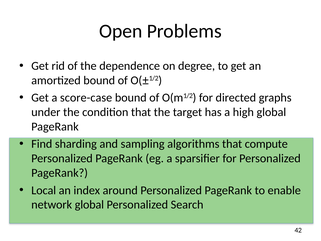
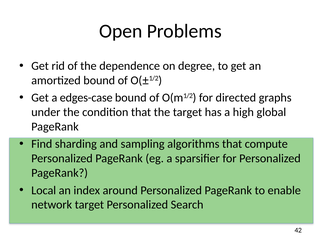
score-case: score-case -> edges-case (86, 98)
network global: global -> target (89, 205)
